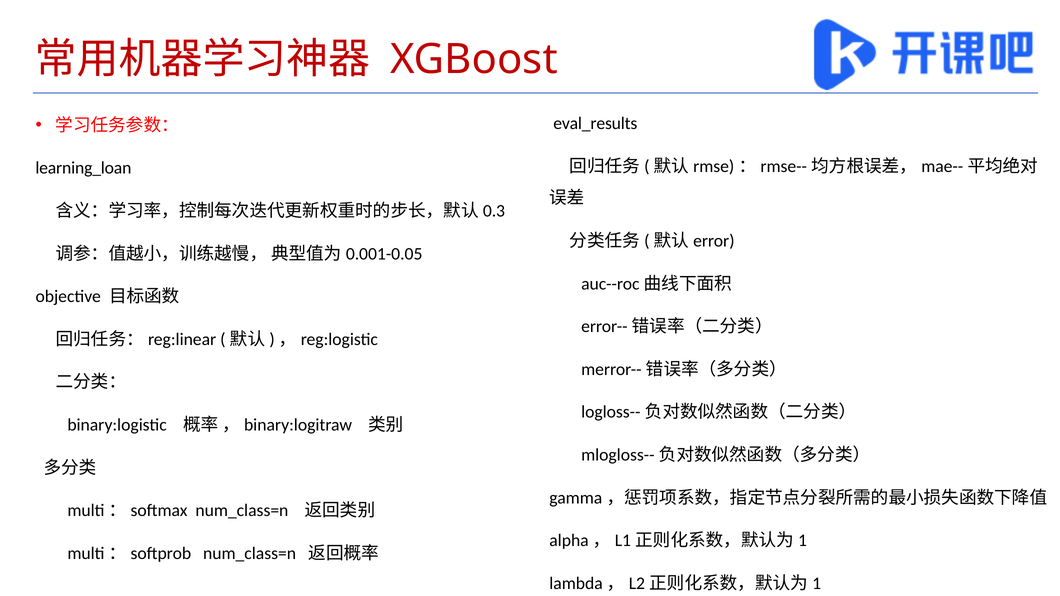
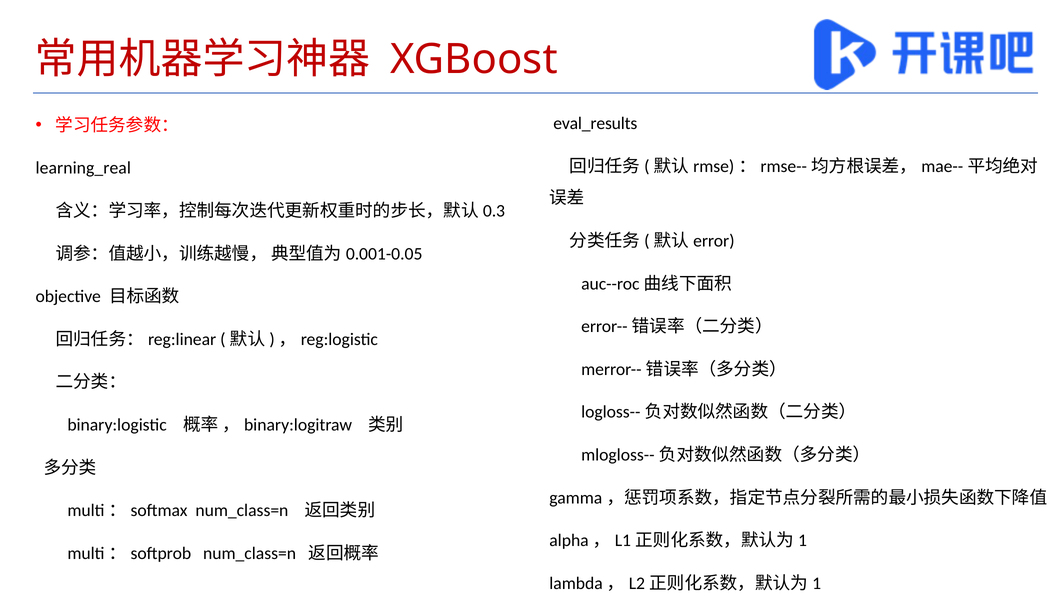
learning_loan: learning_loan -> learning_real (83, 168)
